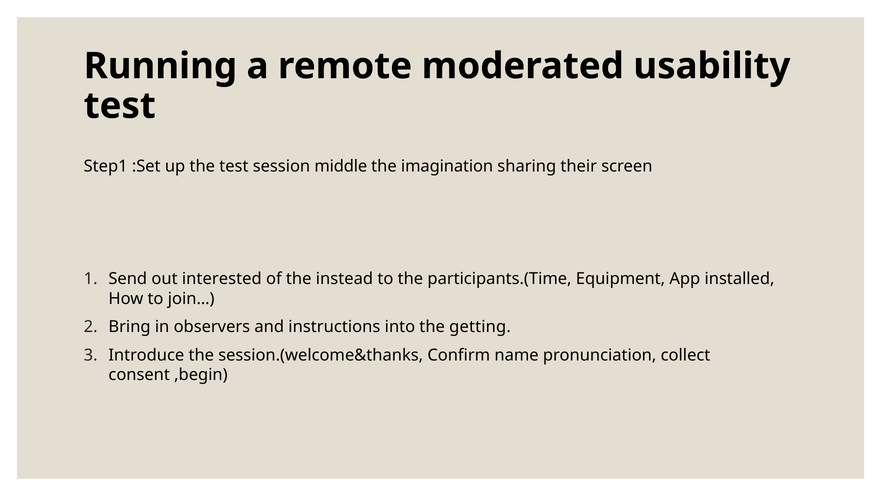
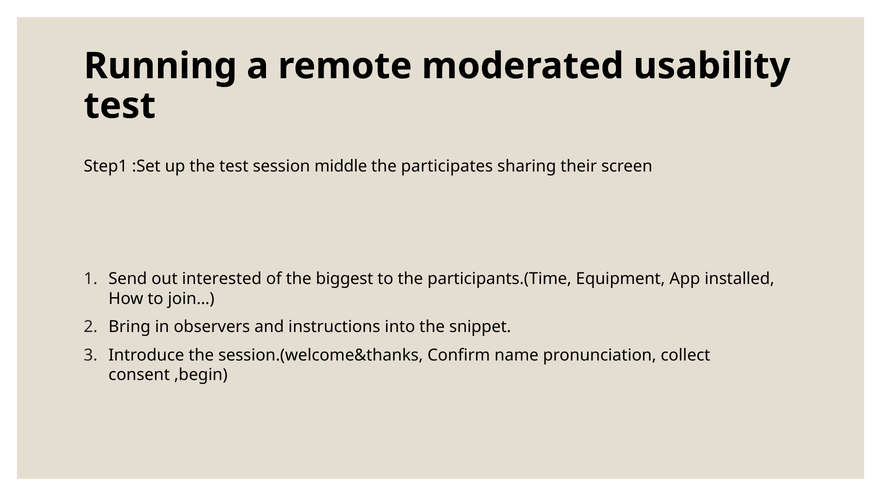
imagination: imagination -> participates (447, 166)
instead: instead -> biggest (345, 279)
getting: getting -> snippet (480, 327)
